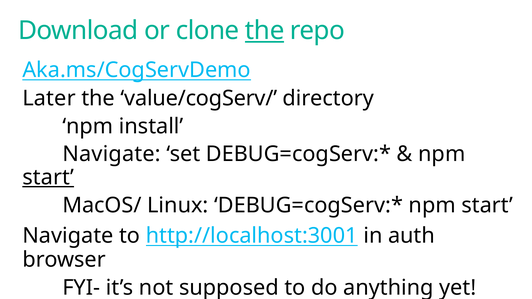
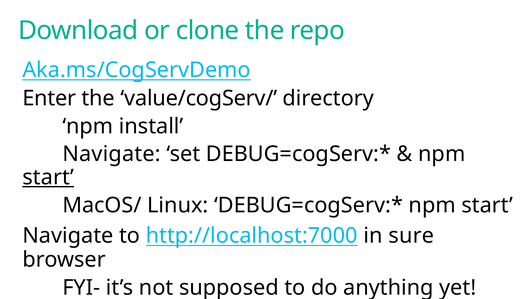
the underline: present -> none (265, 31)
Later: Later -> Enter (49, 99)
http://localhost:3001: http://localhost:3001 -> http://localhost:7000 (252, 236)
auth: auth -> sure (411, 236)
